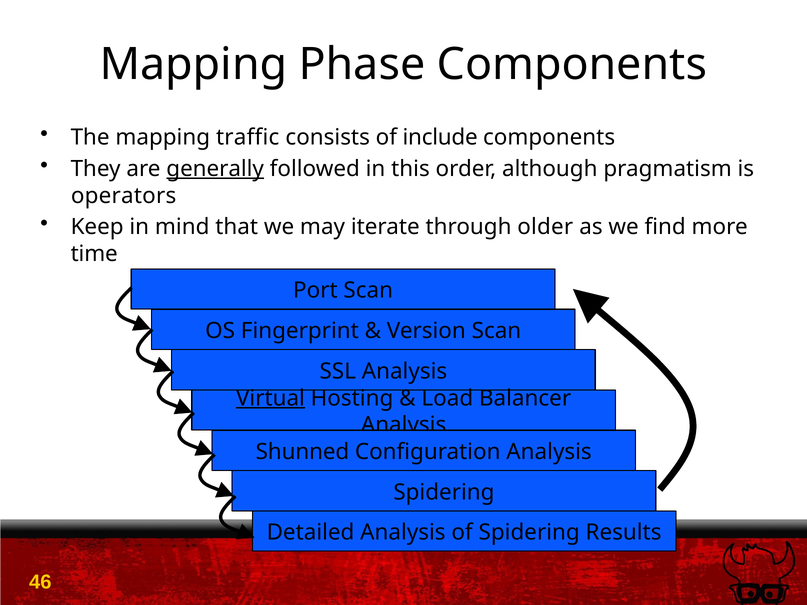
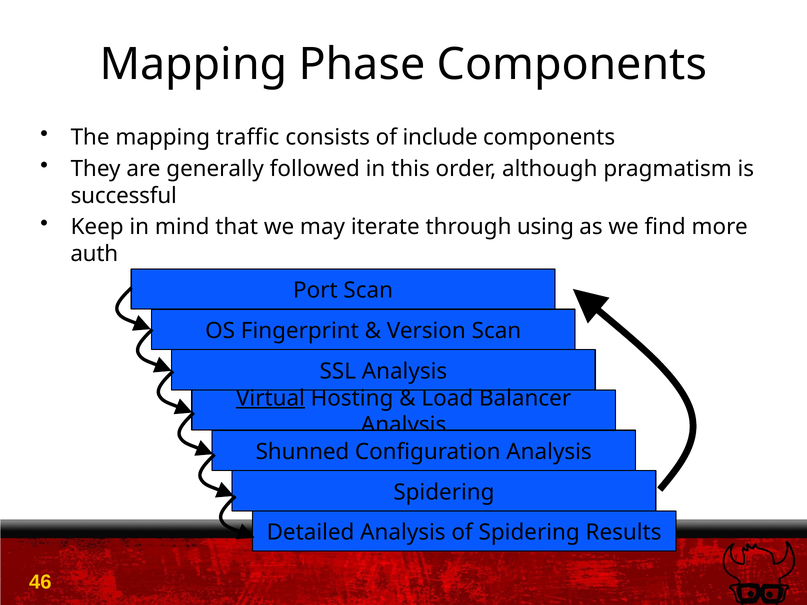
generally underline: present -> none (215, 169)
operators: operators -> successful (124, 196)
older: older -> using (545, 227)
time: time -> auth (94, 254)
